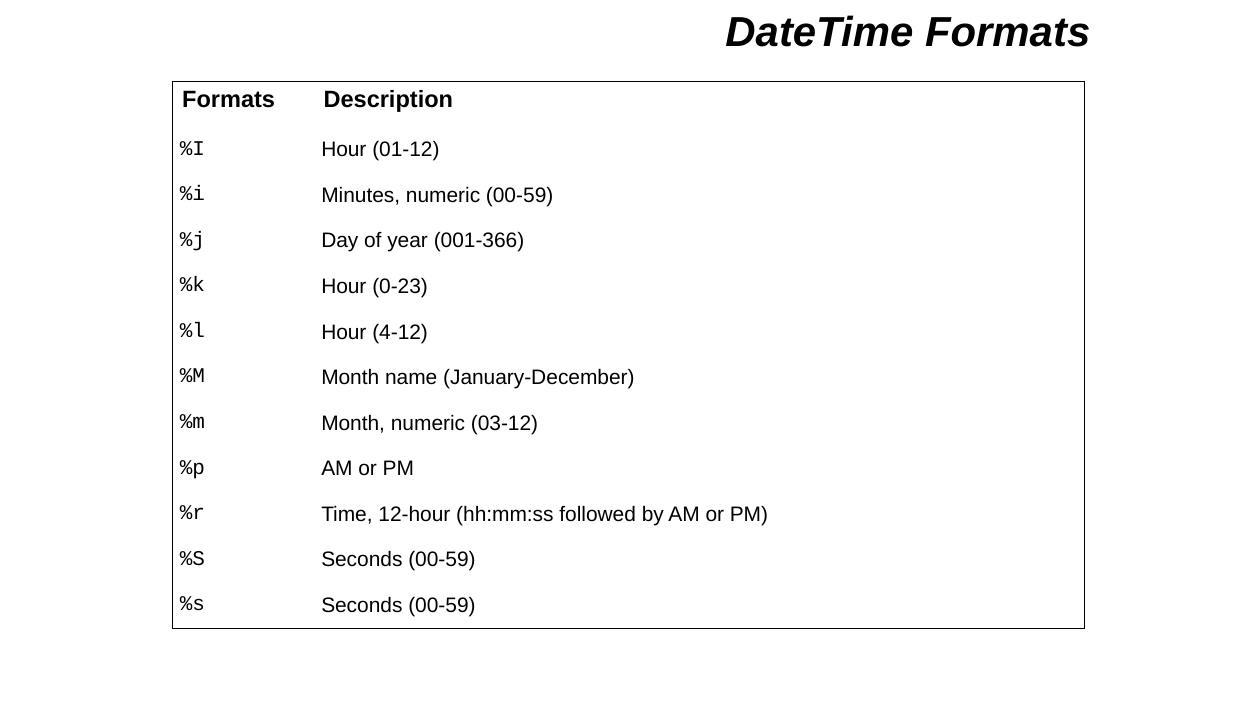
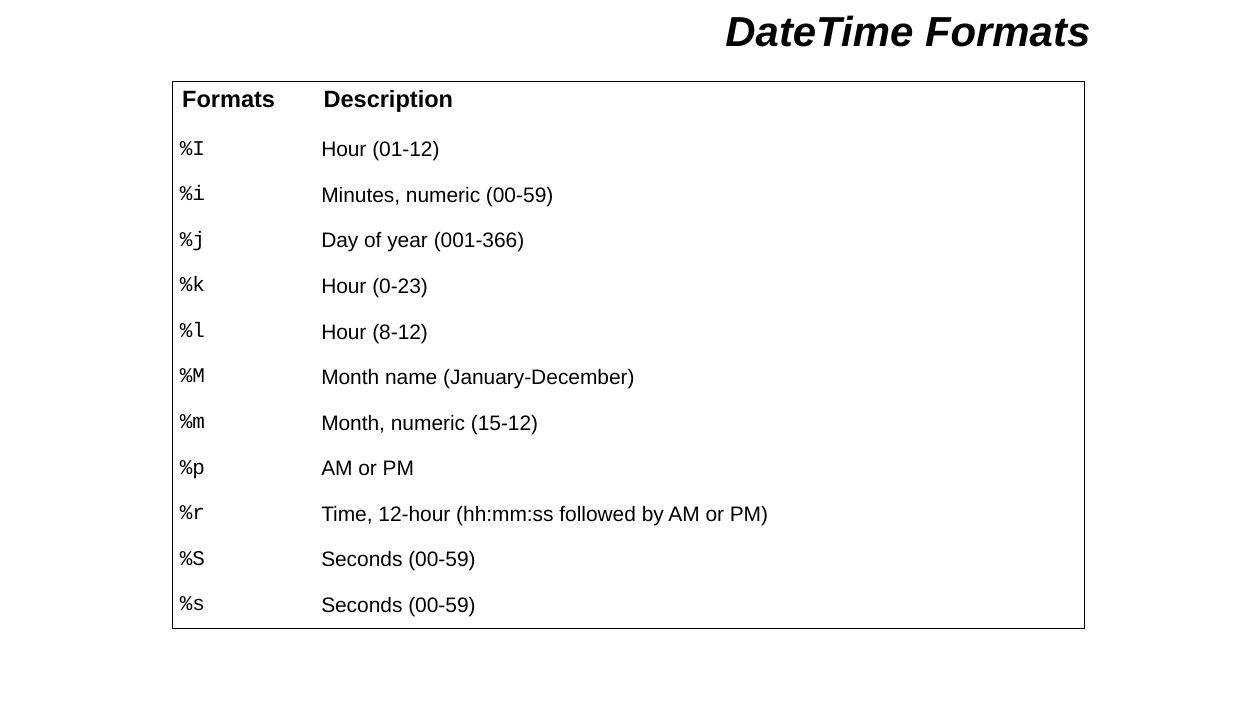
4-12: 4-12 -> 8-12 (400, 332)
03-12: 03-12 -> 15-12 (505, 423)
